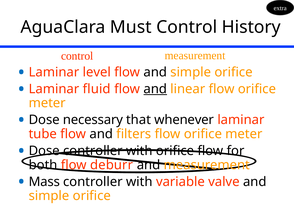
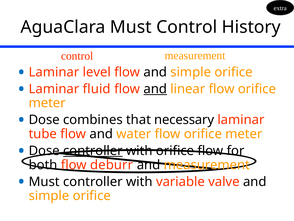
necessary: necessary -> combines (93, 120)
whenever: whenever -> necessary (184, 120)
filters: filters -> water (134, 134)
controller underline: none -> present (93, 150)
Mass: Mass -> Must (44, 181)
